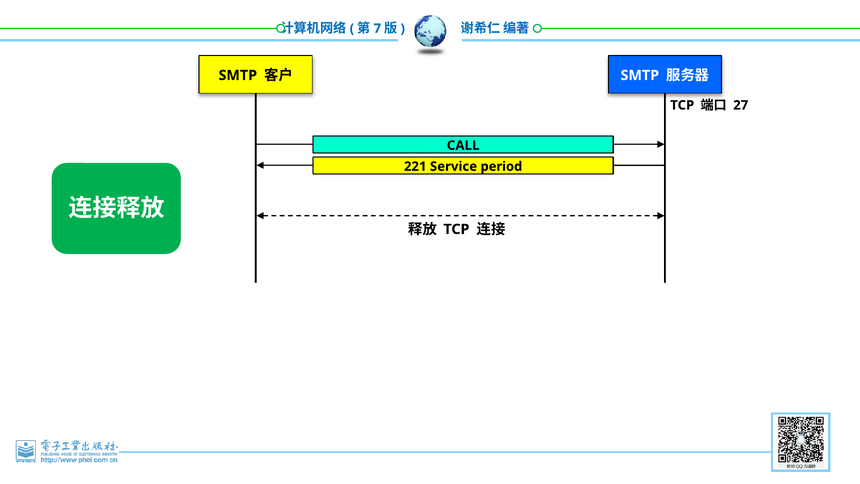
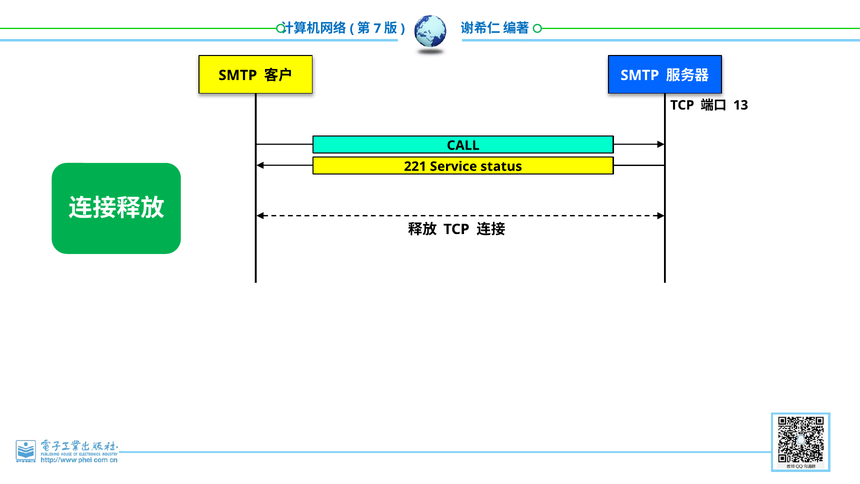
27: 27 -> 13 (741, 105)
period: period -> status (501, 166)
